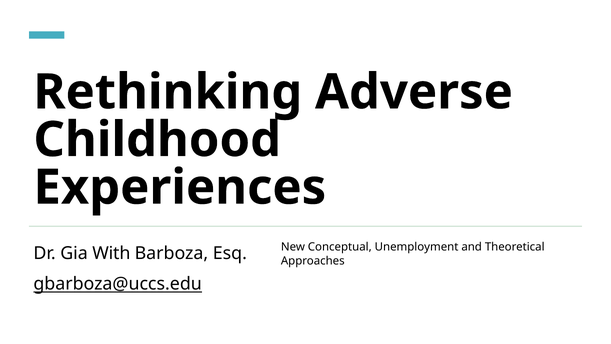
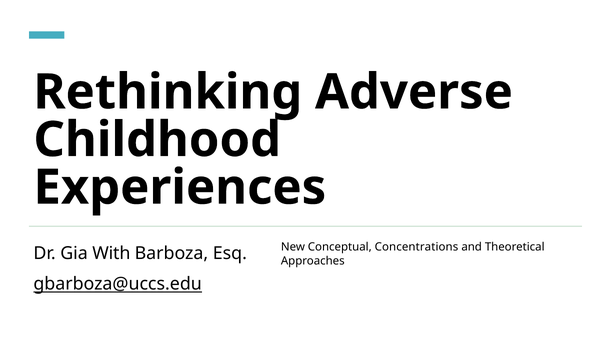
Unemployment: Unemployment -> Concentrations (417, 247)
